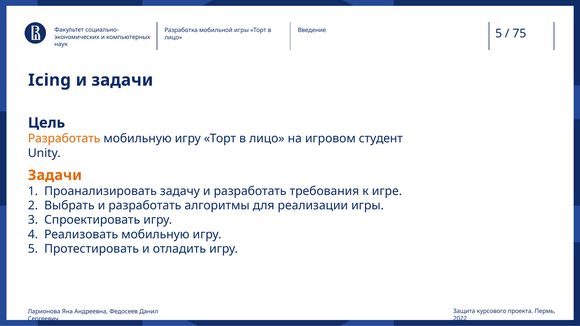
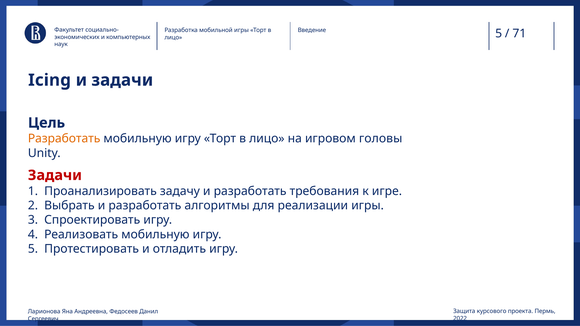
75: 75 -> 71 (519, 33)
студент: студент -> головы (381, 139)
Задачи colour: orange -> red (55, 175)
